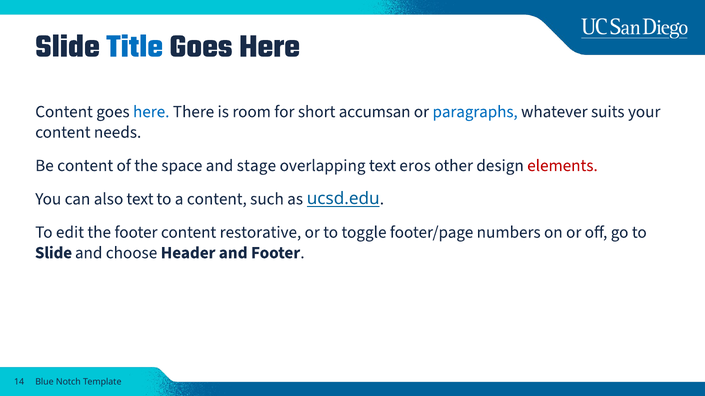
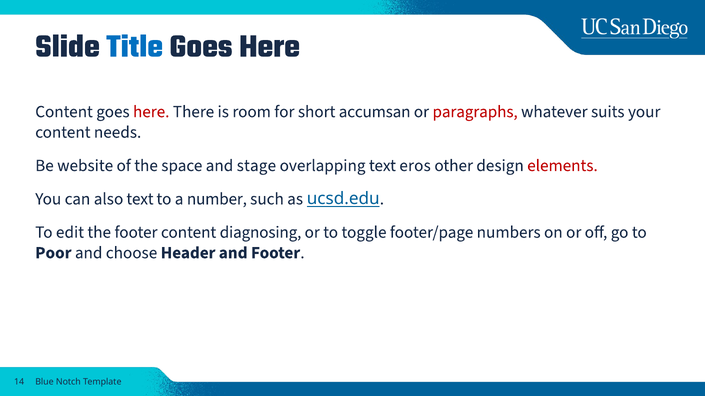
here colour: blue -> red (151, 112)
paragraphs colour: blue -> red (475, 112)
Be content: content -> website (85, 166)
a content: content -> number (217, 199)
restorative: restorative -> diagnosing (261, 232)
Slide: Slide -> Poor (53, 253)
